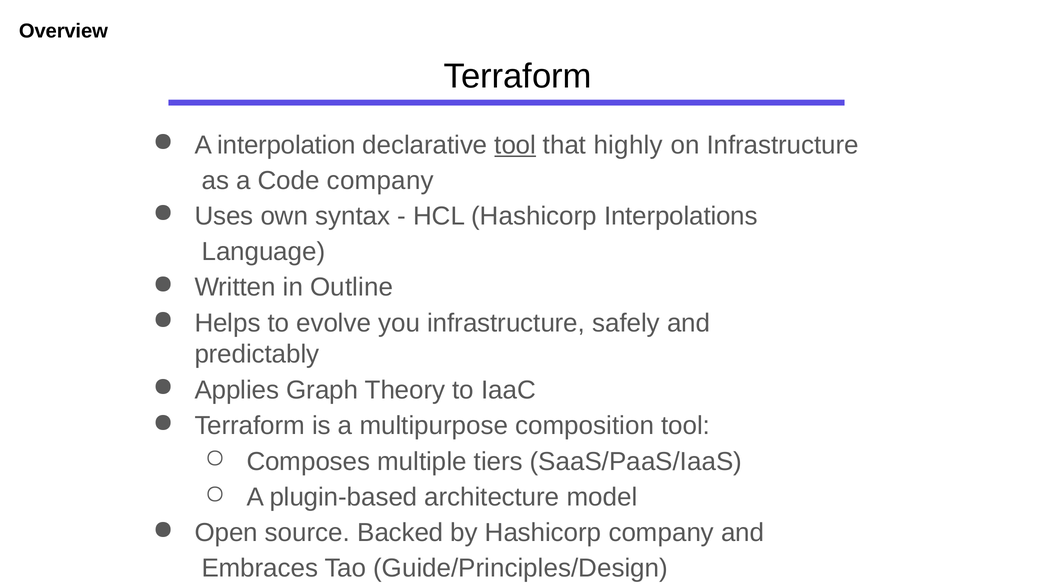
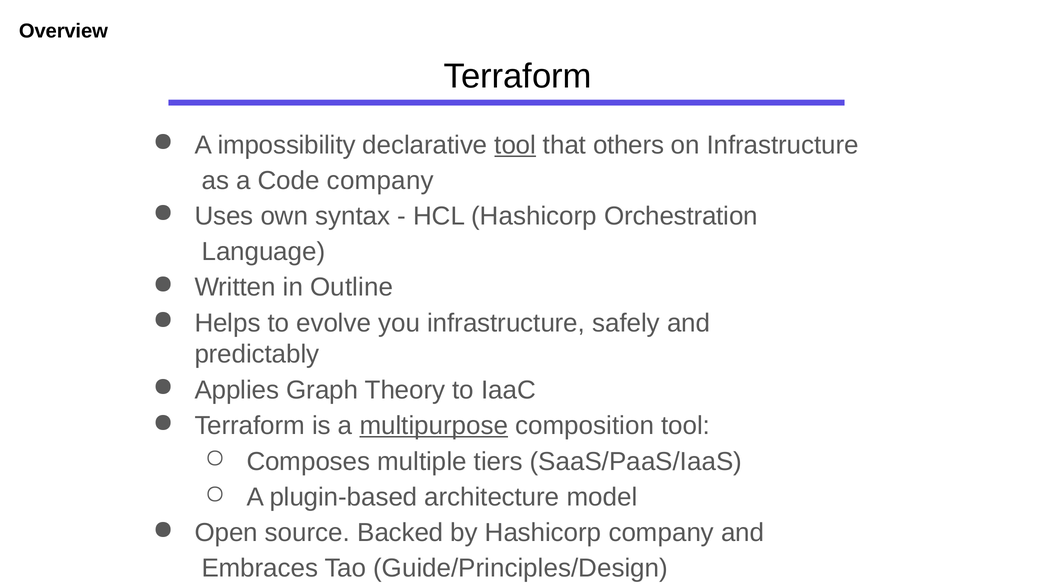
interpolation: interpolation -> impossibility (287, 145)
highly: highly -> others (629, 145)
Interpolations: Interpolations -> Orchestration (681, 216)
multipurpose underline: none -> present (434, 426)
